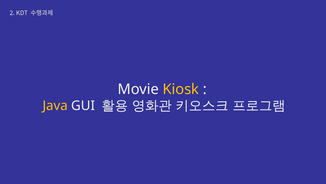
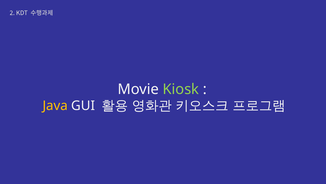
Kiosk colour: yellow -> light green (181, 89)
